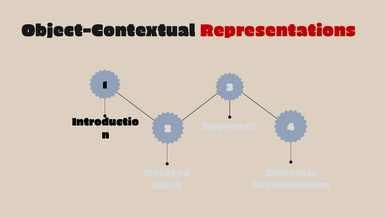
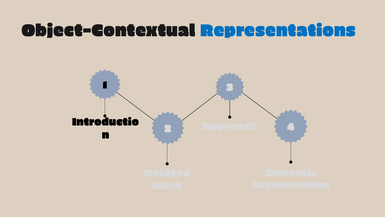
Representations colour: red -> blue (278, 31)
